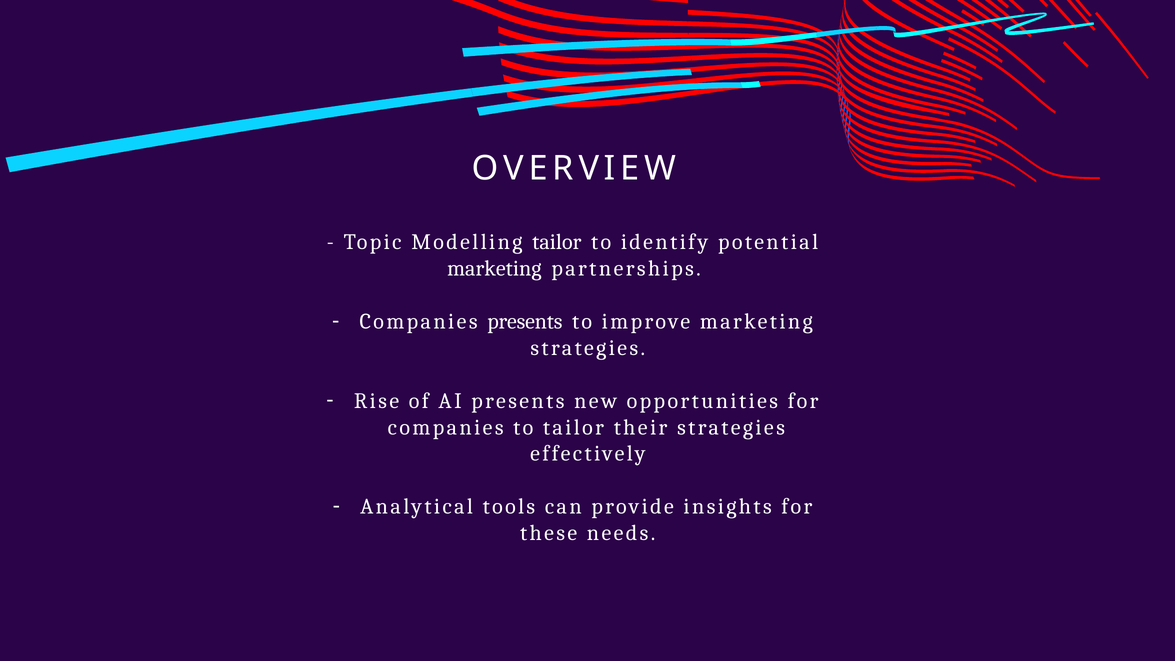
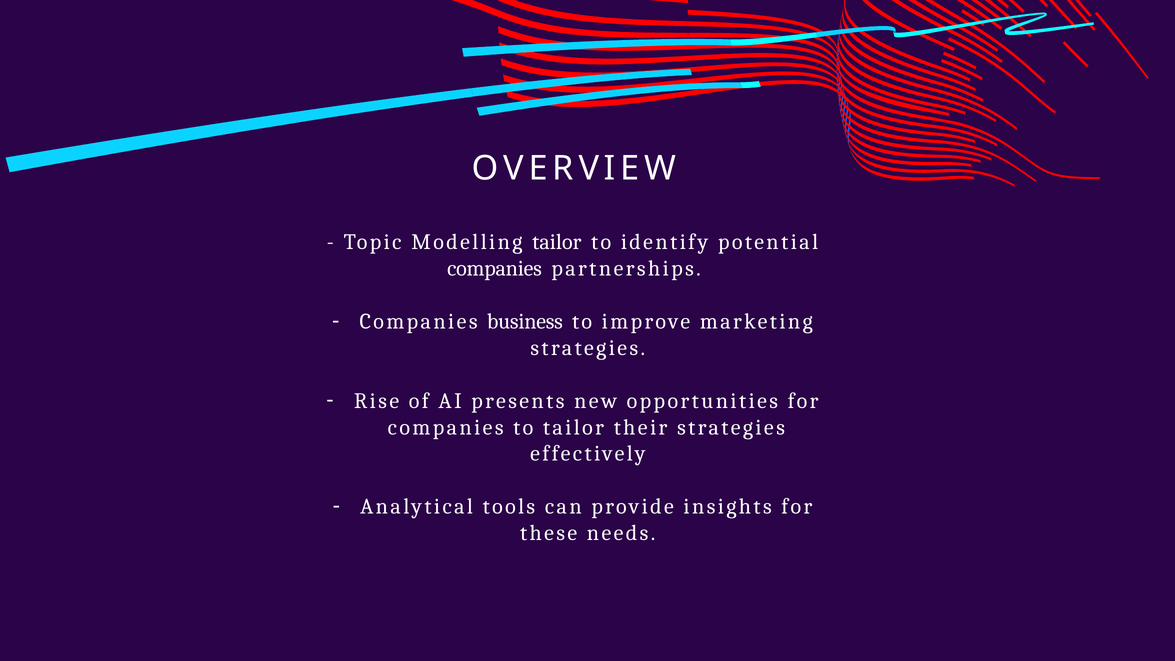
marketing: marketing -> companies (494, 269)
Companies presents: presents -> business (525, 321)
